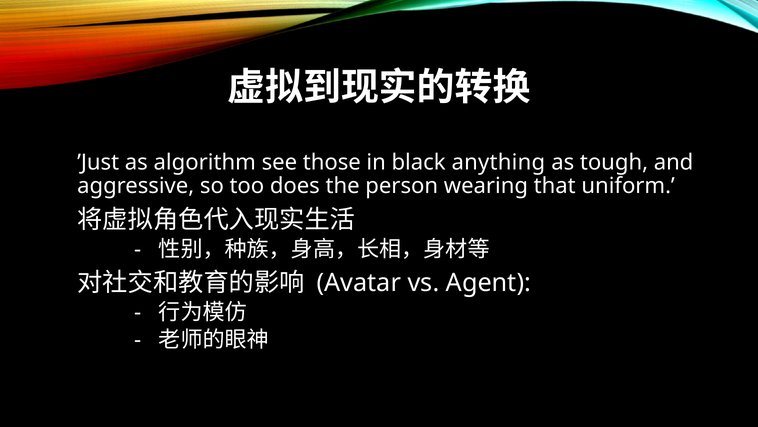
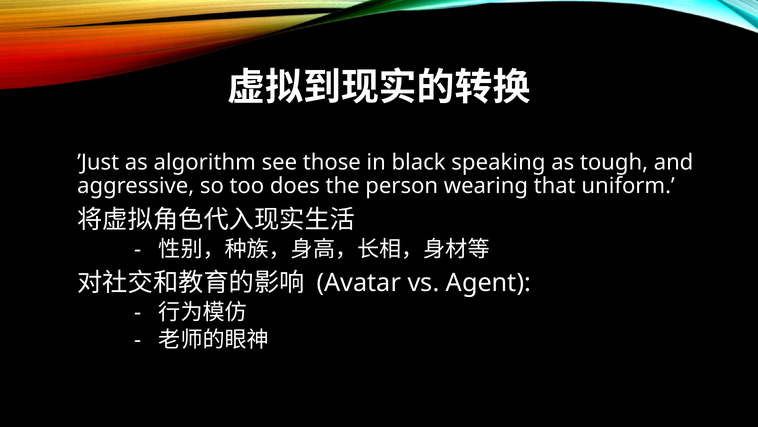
anything: anything -> speaking (498, 162)
